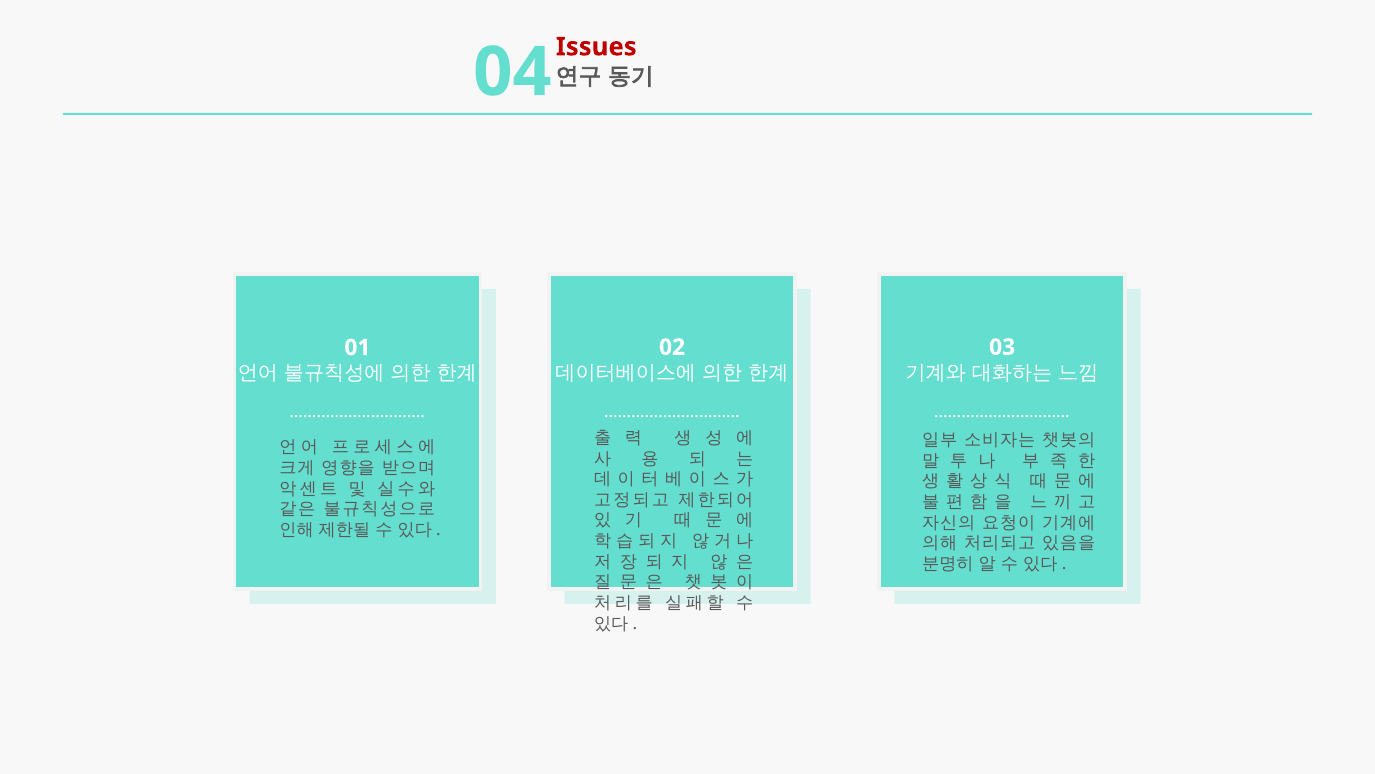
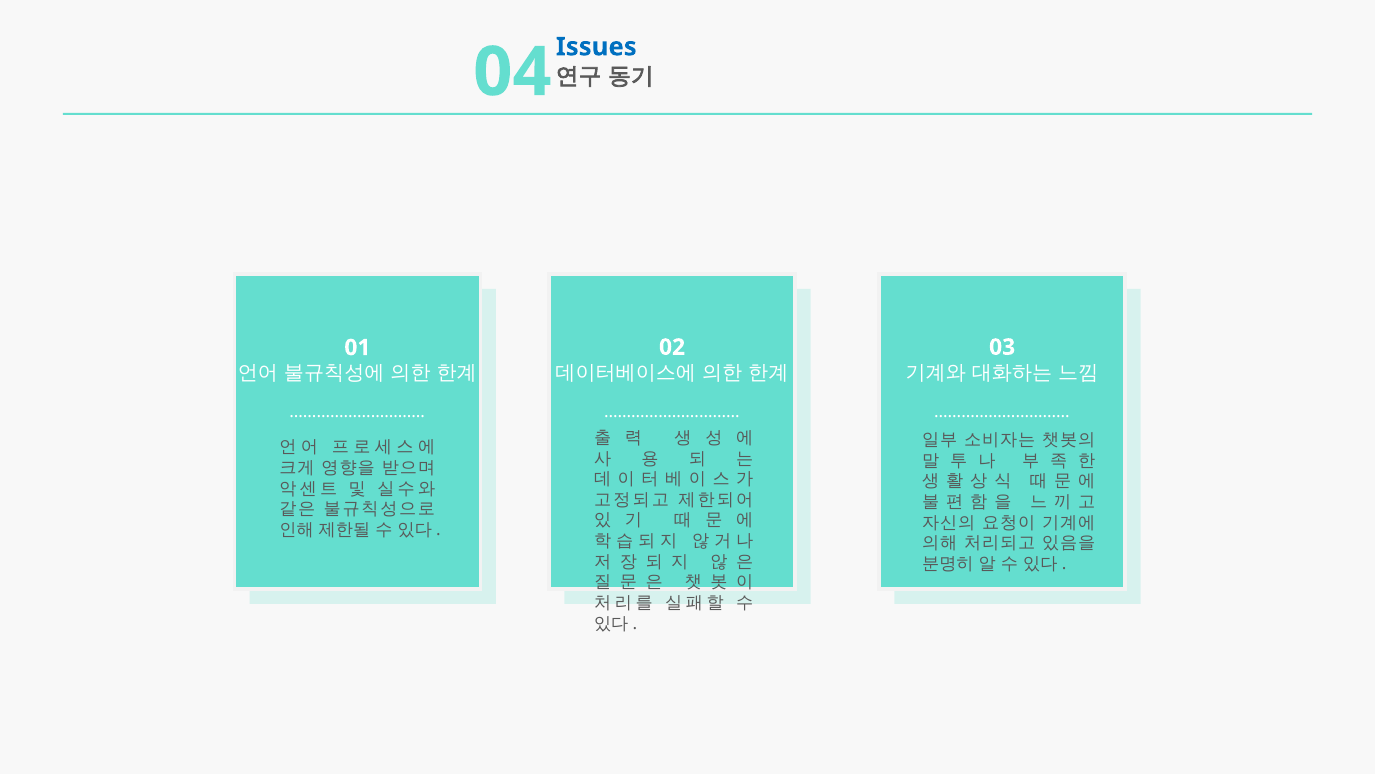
Issues colour: red -> blue (596, 47)
